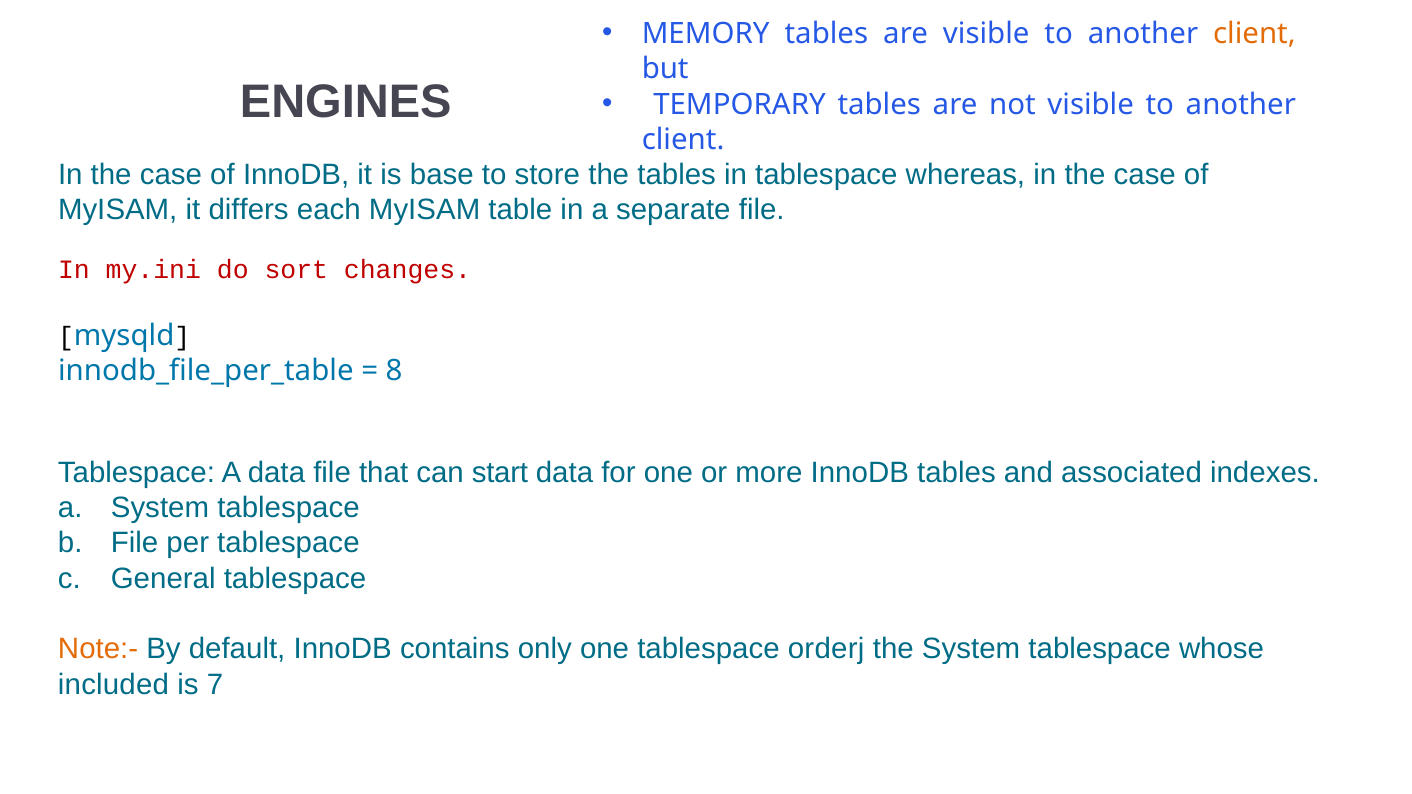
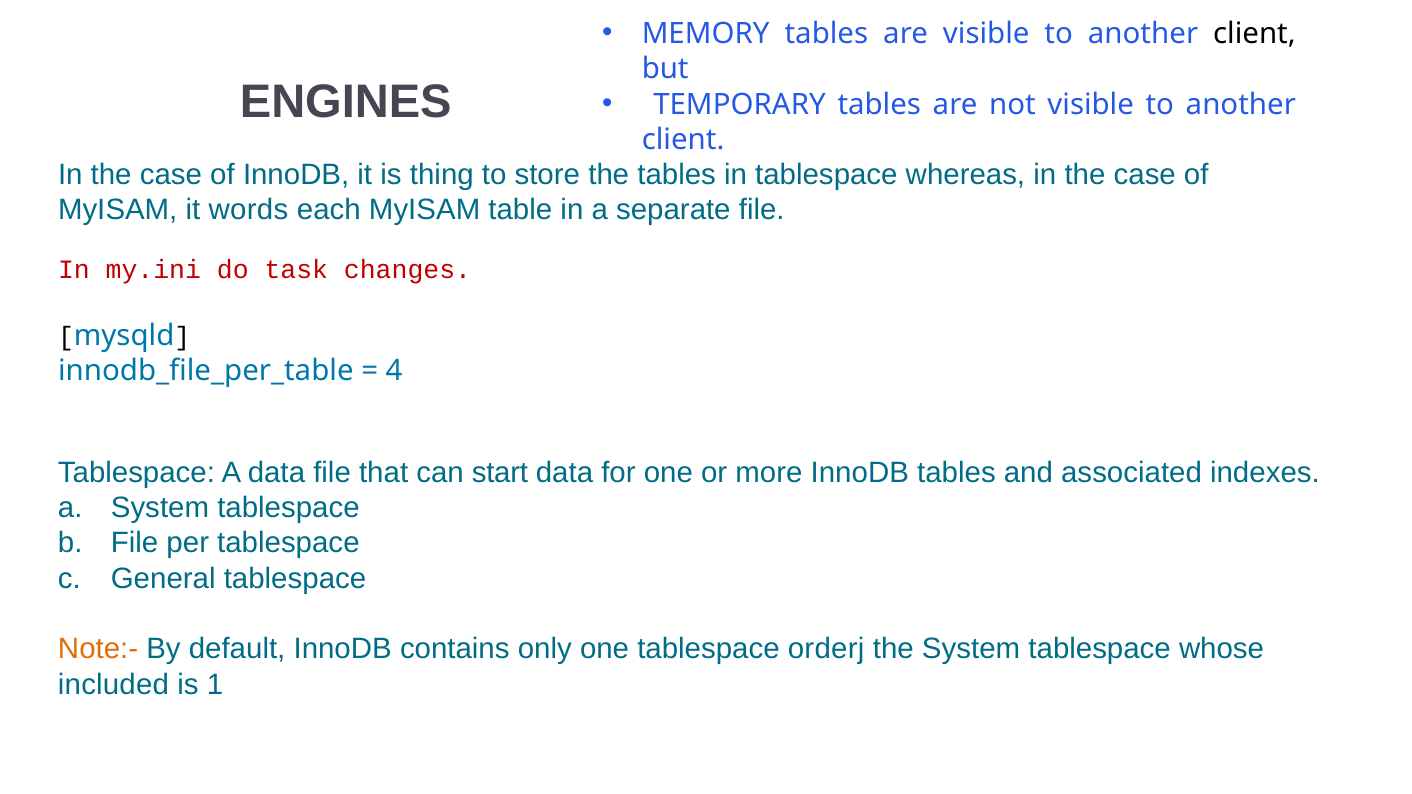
client colour: orange -> black (1254, 34)
base: base -> thing (442, 175)
differs: differs -> words (248, 210)
sort: sort -> task (296, 270)
8: 8 -> 4 (394, 371)
7: 7 -> 1 (215, 685)
